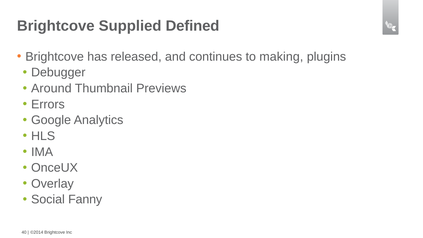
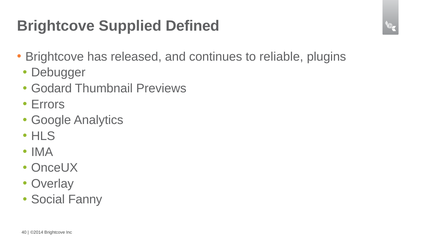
making: making -> reliable (281, 57)
Around: Around -> Godard (51, 88)
